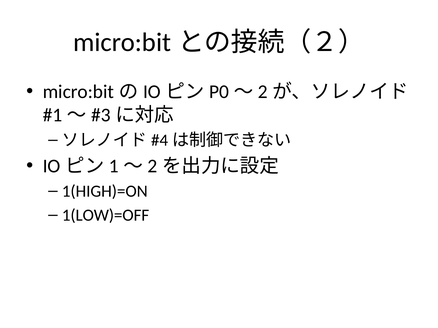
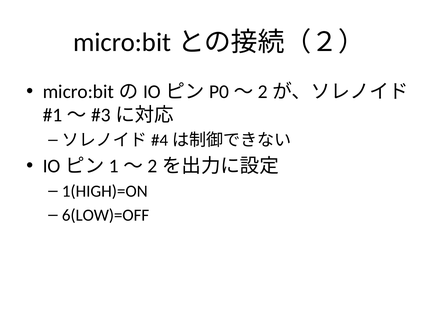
1(LOW)=OFF: 1(LOW)=OFF -> 6(LOW)=OFF (106, 215)
